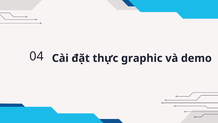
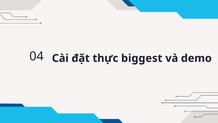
graphic: graphic -> biggest (142, 58)
